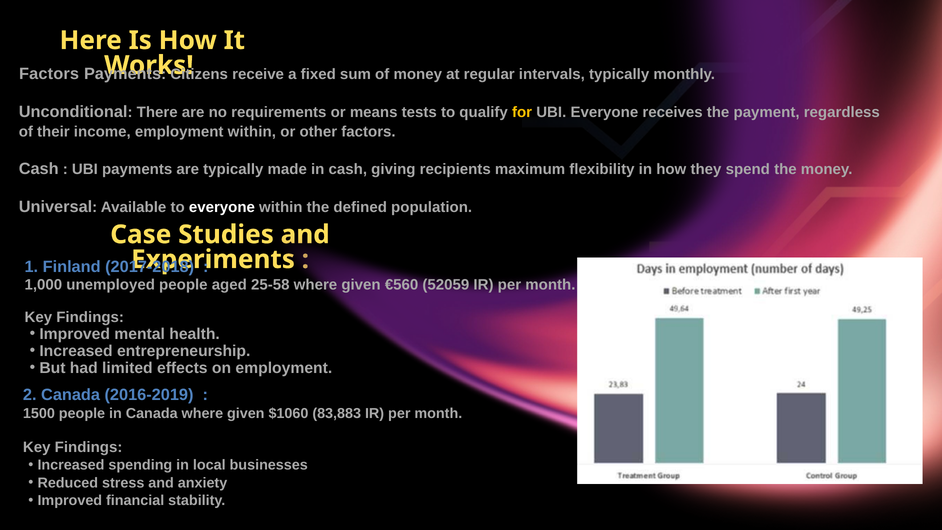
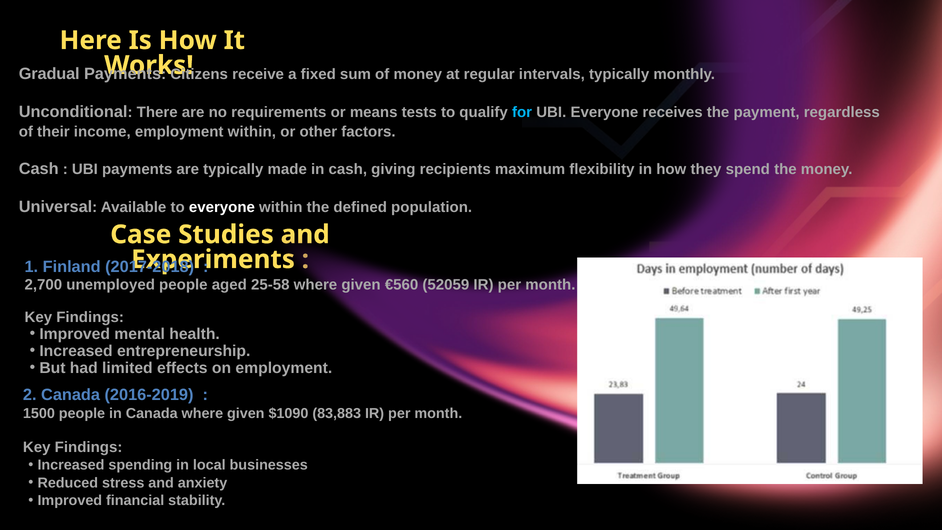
Factors: Factors -> Gradual (49, 74)
for colour: yellow -> light blue (522, 112)
1,000: 1,000 -> 2,700 (43, 284)
$1060: $1060 -> $1090 (288, 413)
